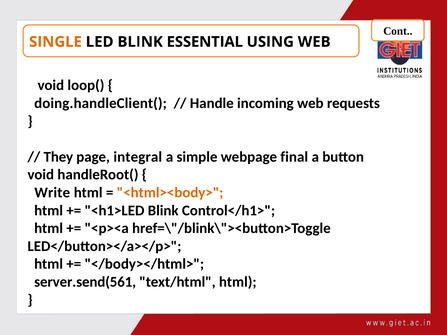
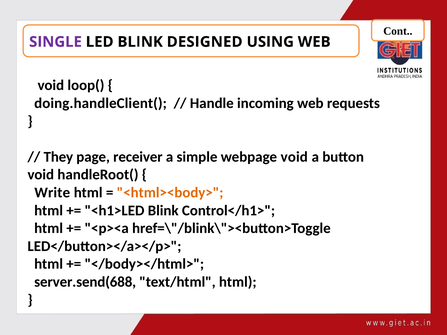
SINGLE colour: orange -> purple (55, 42)
ESSENTIAL: ESSENTIAL -> DESIGNED (205, 42)
integral: integral -> receiver (138, 157)
webpage final: final -> void (294, 157)
server.send(561: server.send(561 -> server.send(688 (85, 282)
